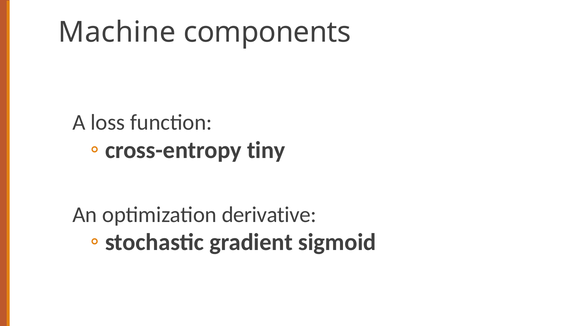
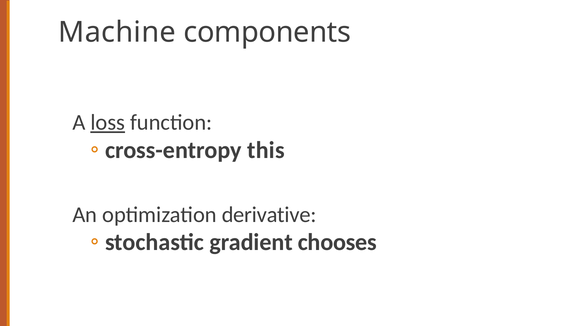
loss underline: none -> present (108, 122)
tiny: tiny -> this (266, 150)
sigmoid: sigmoid -> chooses (337, 242)
